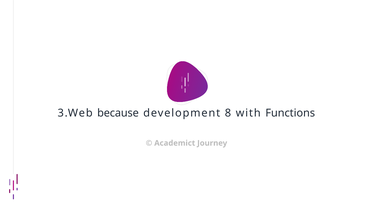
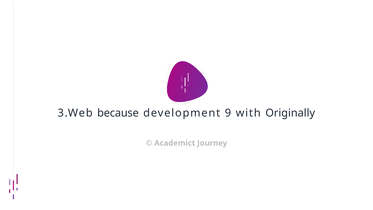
8: 8 -> 9 (228, 113)
Functions: Functions -> Originally (290, 113)
